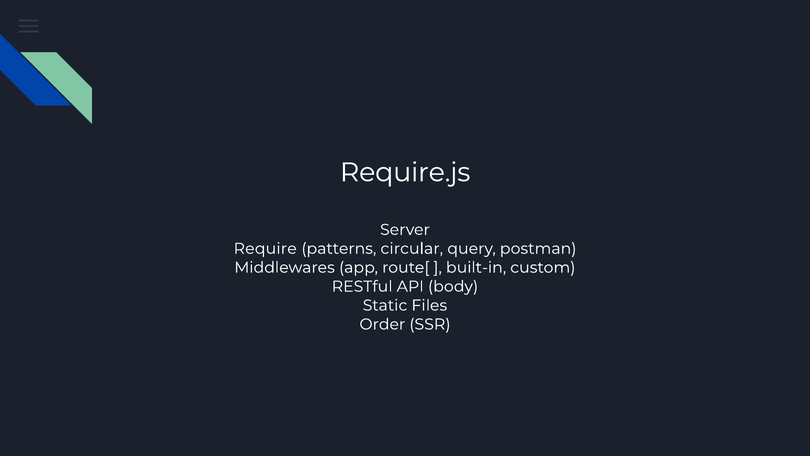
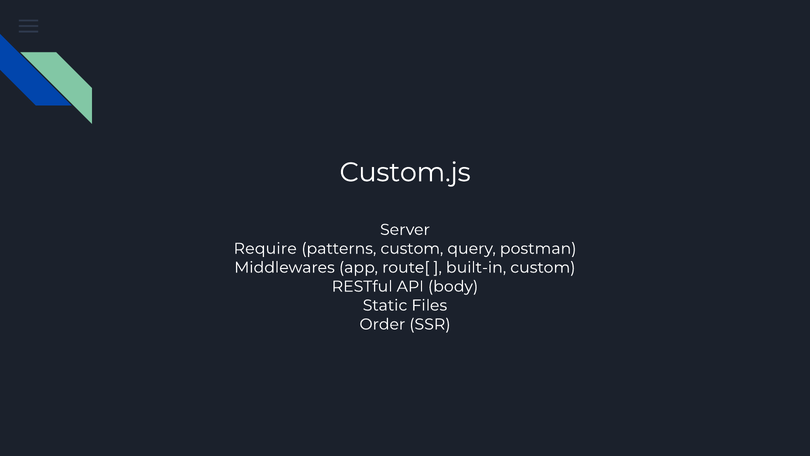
Require.js: Require.js -> Custom.js (405, 172)
patterns circular: circular -> custom (412, 248)
